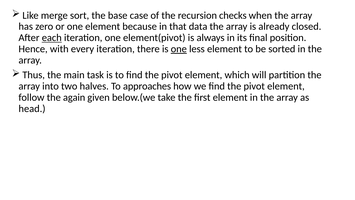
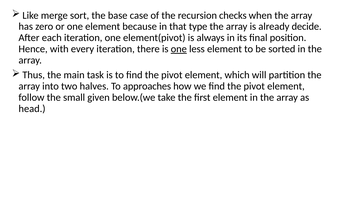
data: data -> type (198, 26)
closed: closed -> decide (307, 26)
each underline: present -> none (52, 38)
again: again -> small (74, 97)
